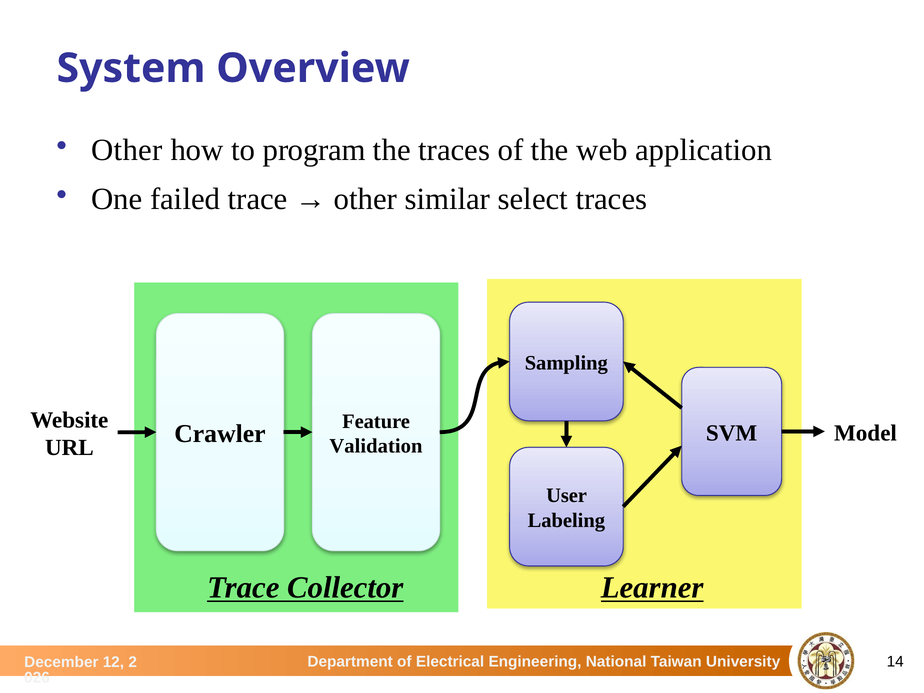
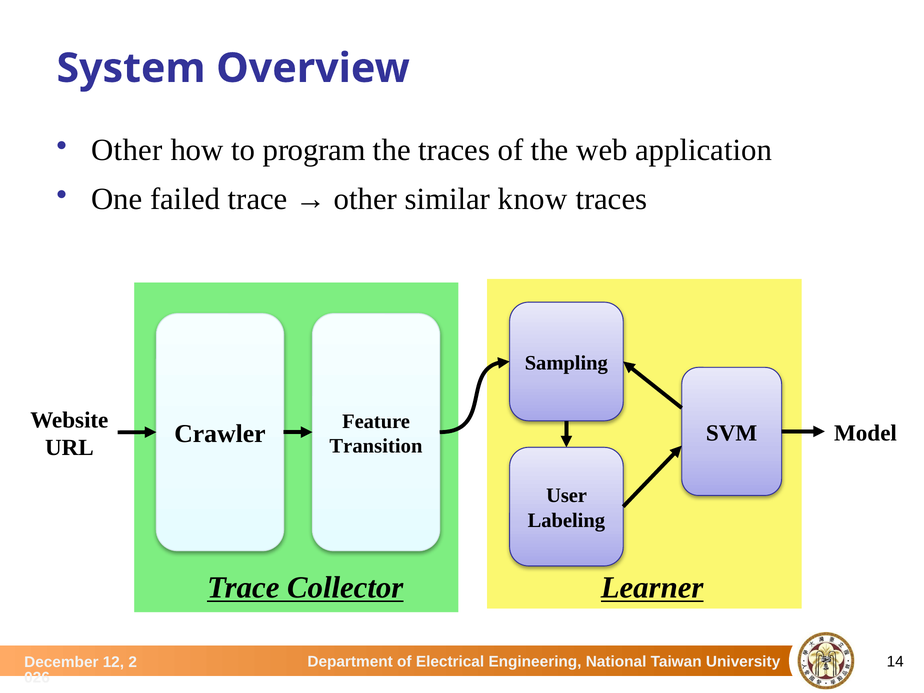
select: select -> know (533, 199)
Validation: Validation -> Transition (376, 446)
